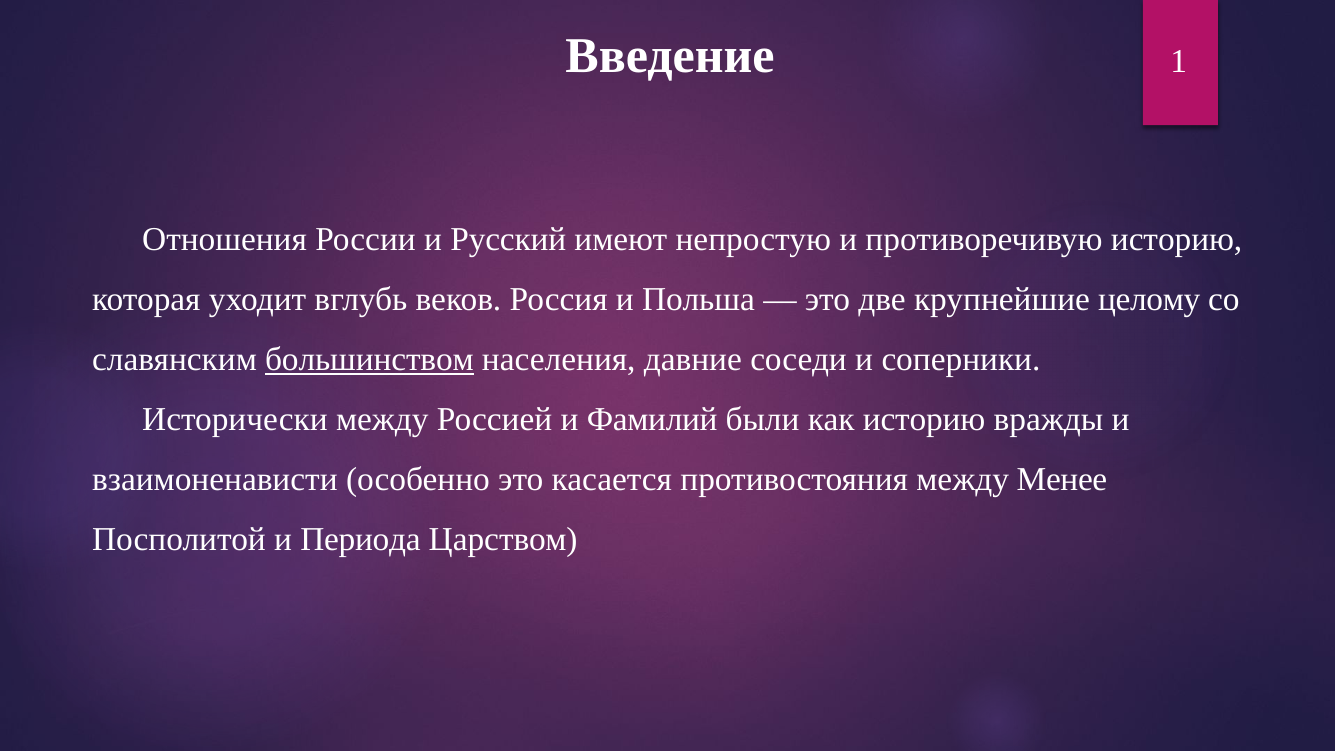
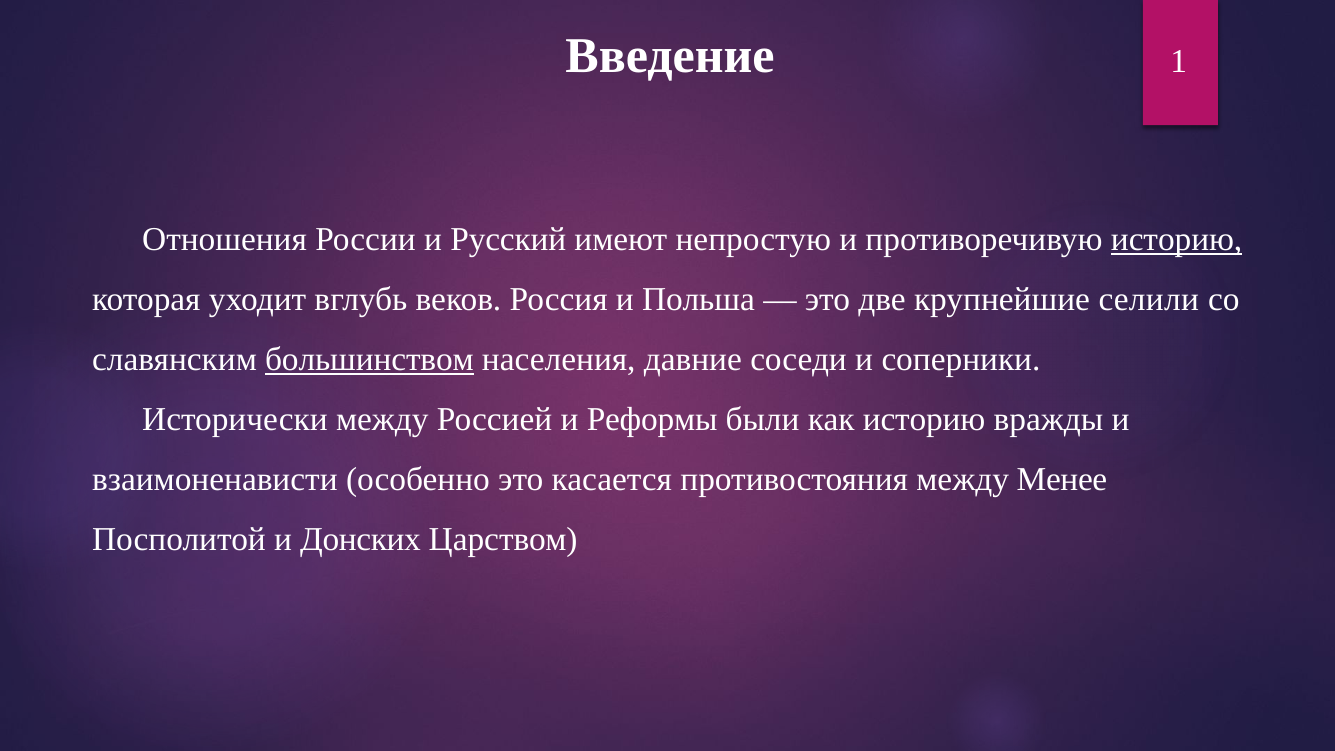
историю underline: none -> present (1177, 239)
целому: целому -> селили (1149, 299)
Фамилий: Фамилий -> Реформы (652, 420)
Периода: Периода -> Донских (361, 540)
